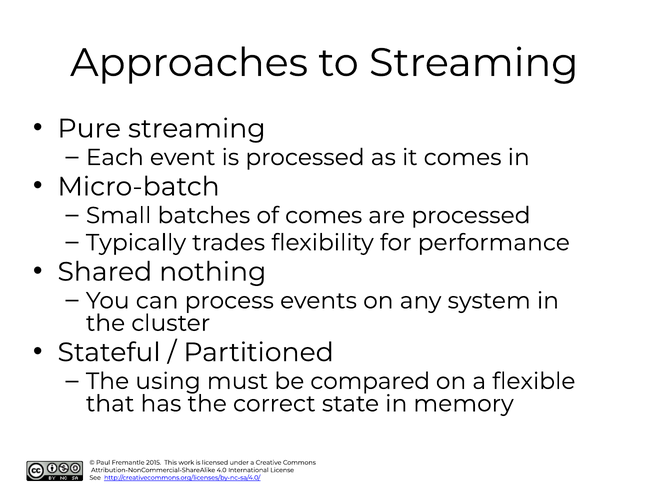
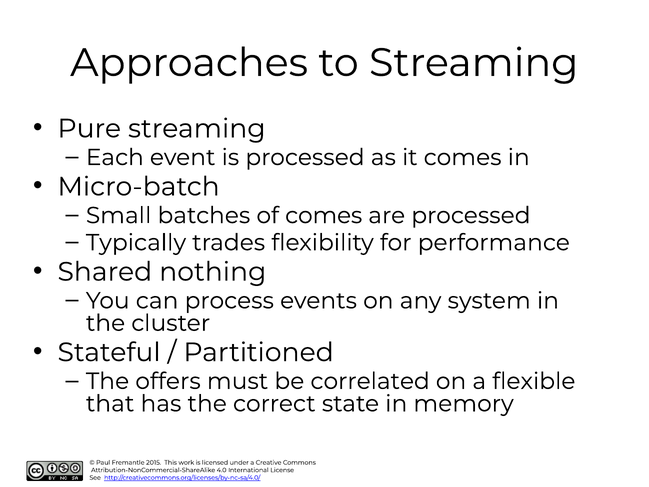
using: using -> offers (168, 381)
compared: compared -> correlated (370, 381)
